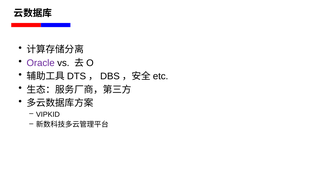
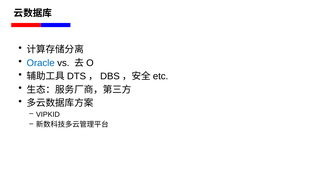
Oracle colour: purple -> blue (41, 63)
